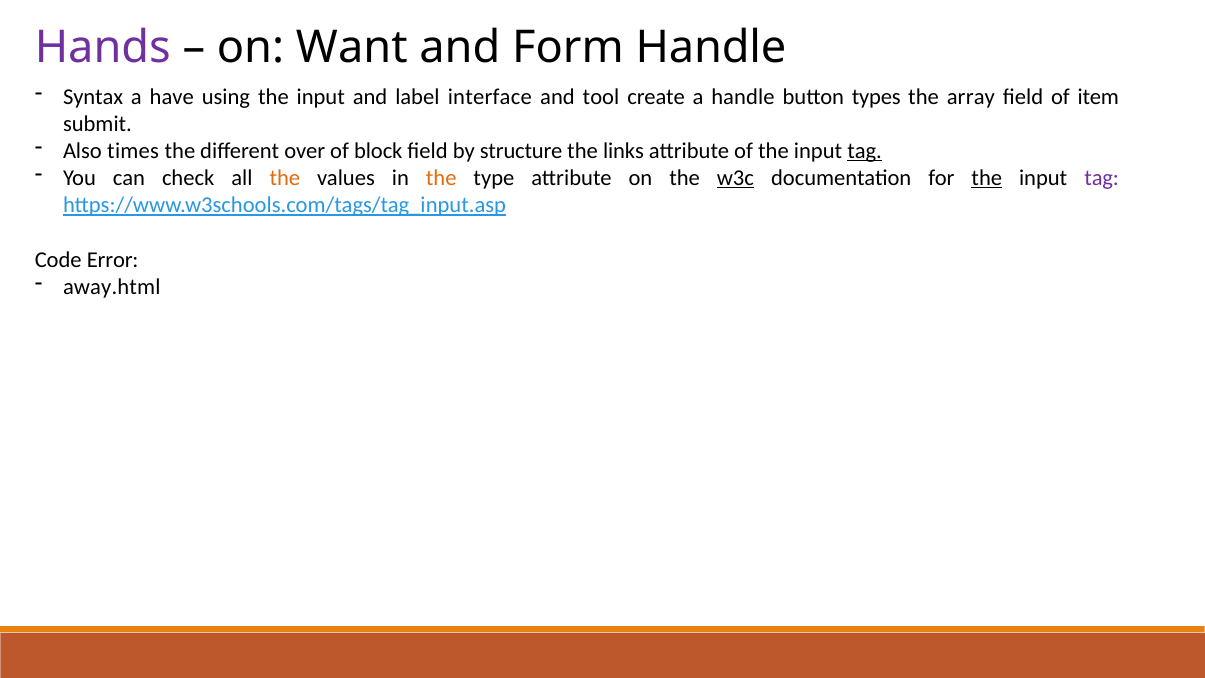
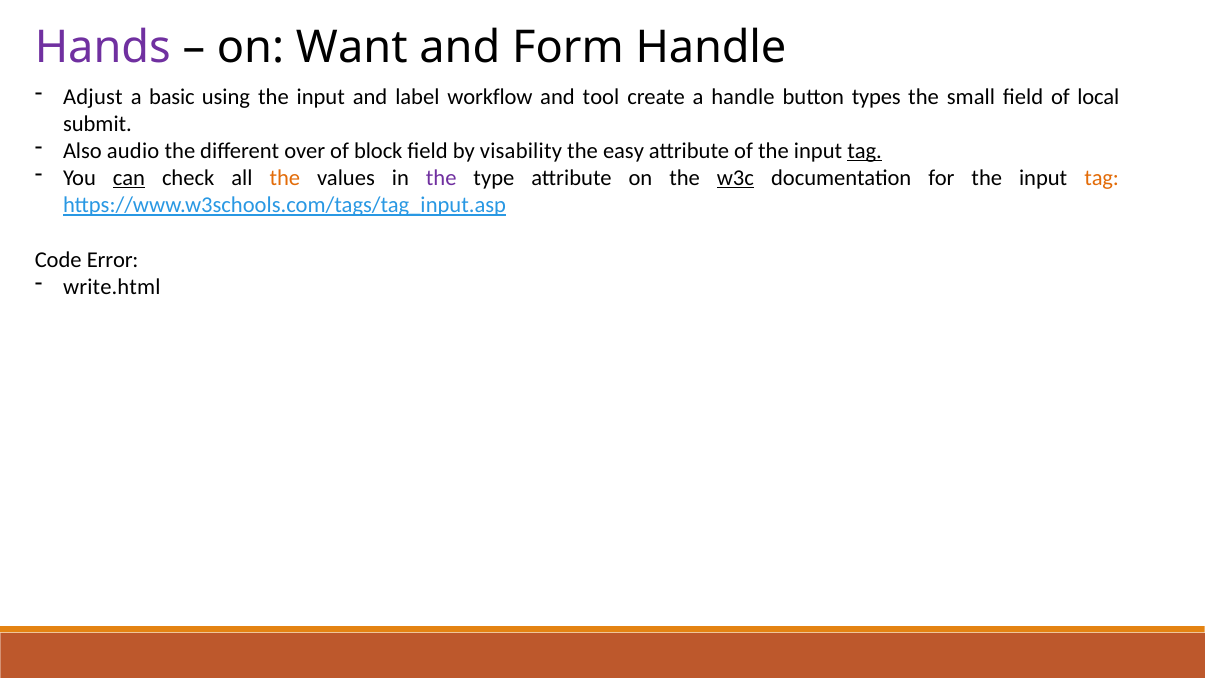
Syntax: Syntax -> Adjust (93, 97)
have: have -> basic (172, 97)
interface: interface -> workflow (490, 97)
array: array -> small (971, 97)
item: item -> local (1098, 97)
times: times -> audio (133, 151)
structure: structure -> visability (521, 151)
links: links -> easy (624, 151)
can underline: none -> present (129, 178)
the colour: orange -> purple (441, 178)
the underline: present -> none (987, 178)
tag colour: purple -> orange (1102, 178)
away.html: away.html -> write.html (112, 287)
